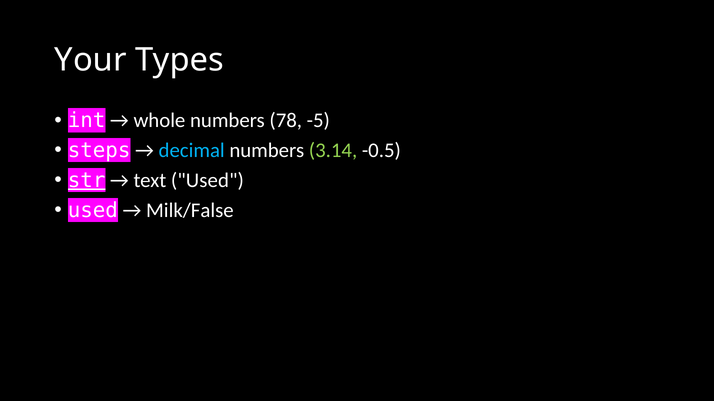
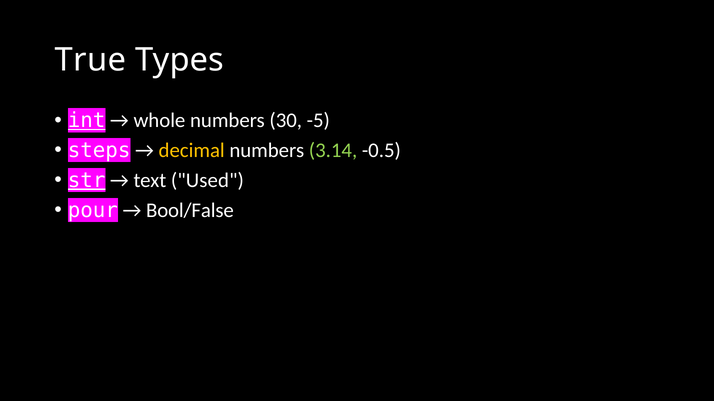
Your: Your -> True (90, 60)
int underline: none -> present (87, 121)
78: 78 -> 30 (286, 121)
decimal colour: light blue -> yellow (192, 151)
used: used -> pour (93, 211)
Milk/False: Milk/False -> Bool/False (190, 211)
